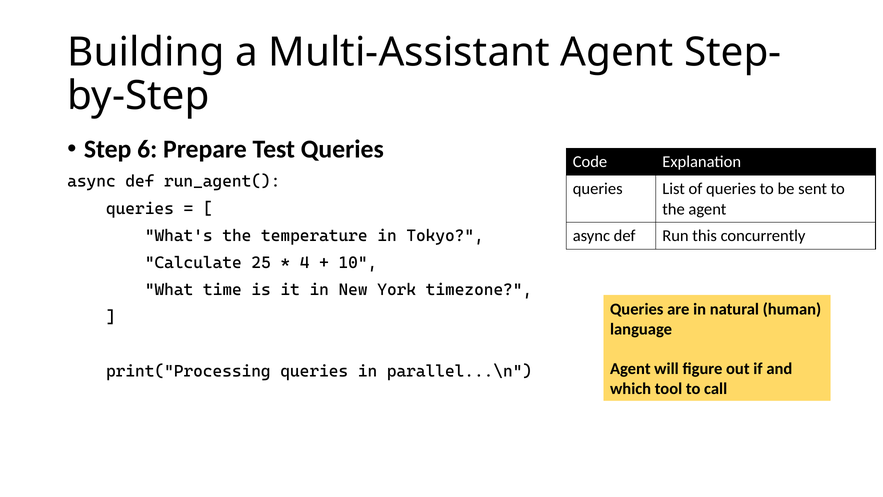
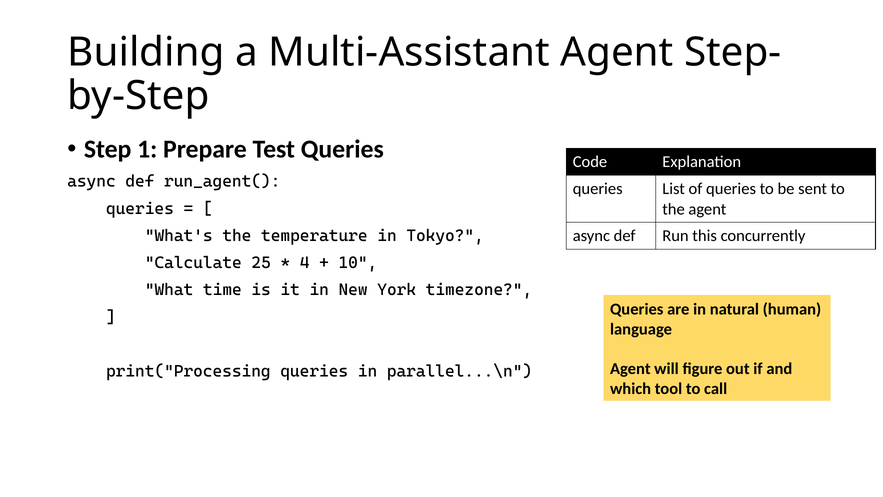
6: 6 -> 1 (147, 149)
